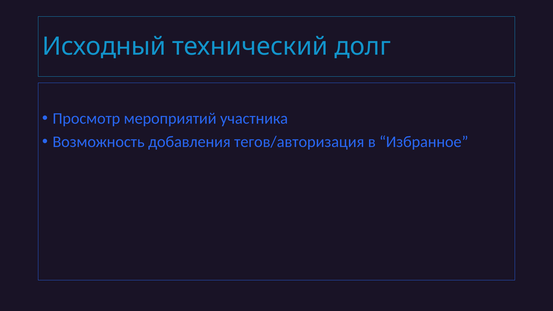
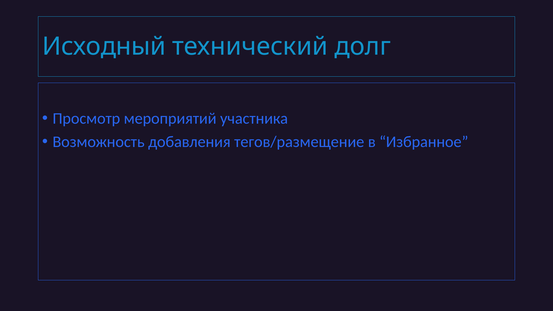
тегов/авторизация: тегов/авторизация -> тегов/размещение (299, 142)
